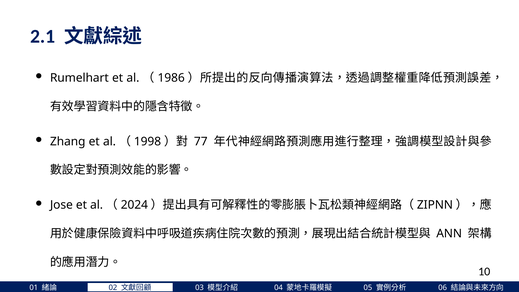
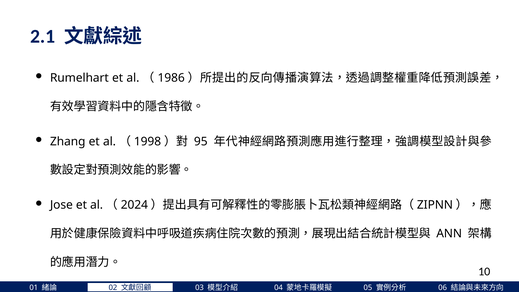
77: 77 -> 95 (201, 141)
